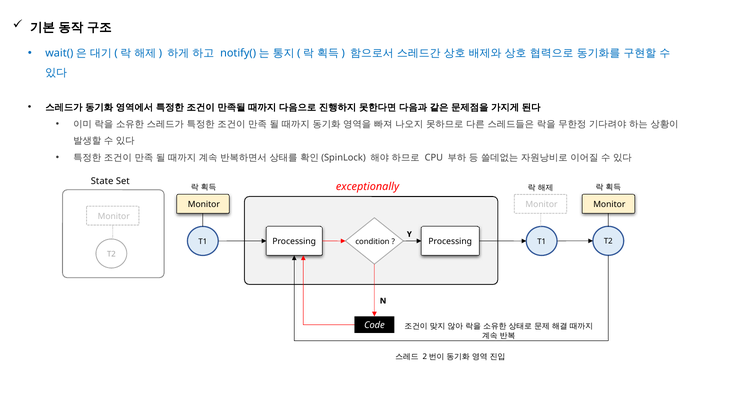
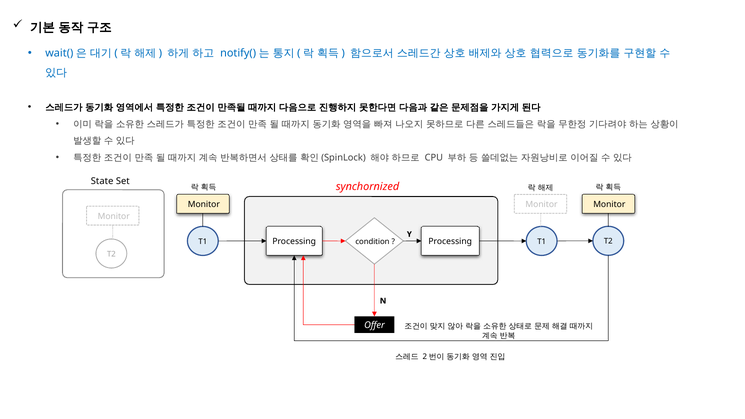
exceptionally: exceptionally -> synchornized (368, 187)
Code: Code -> Offer (374, 325)
